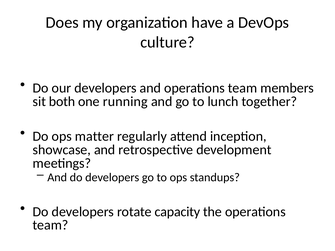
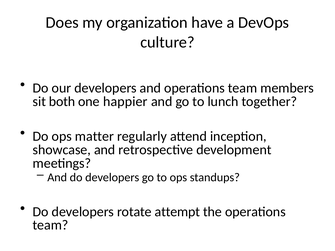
running: running -> happier (125, 102)
capacity: capacity -> attempt (177, 212)
